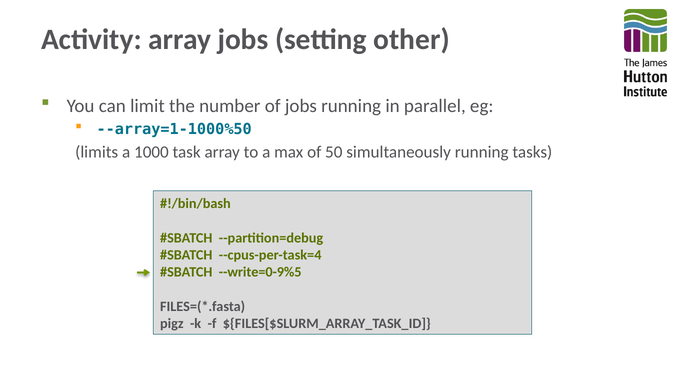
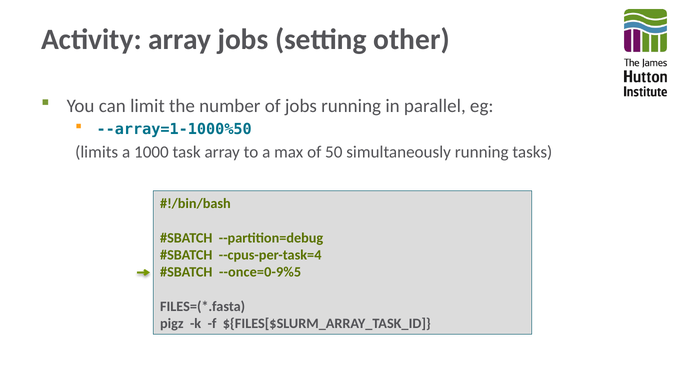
--write=0-9%5: --write=0-9%5 -> --once=0-9%5 (260, 272)
